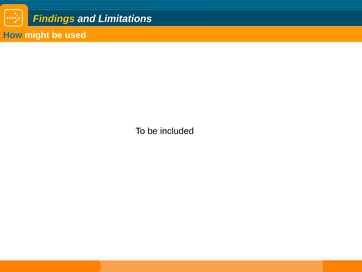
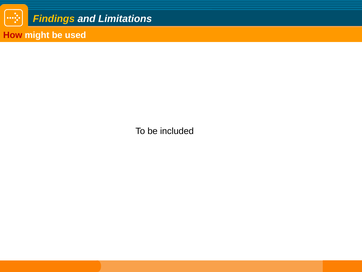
How colour: blue -> red (13, 35)
